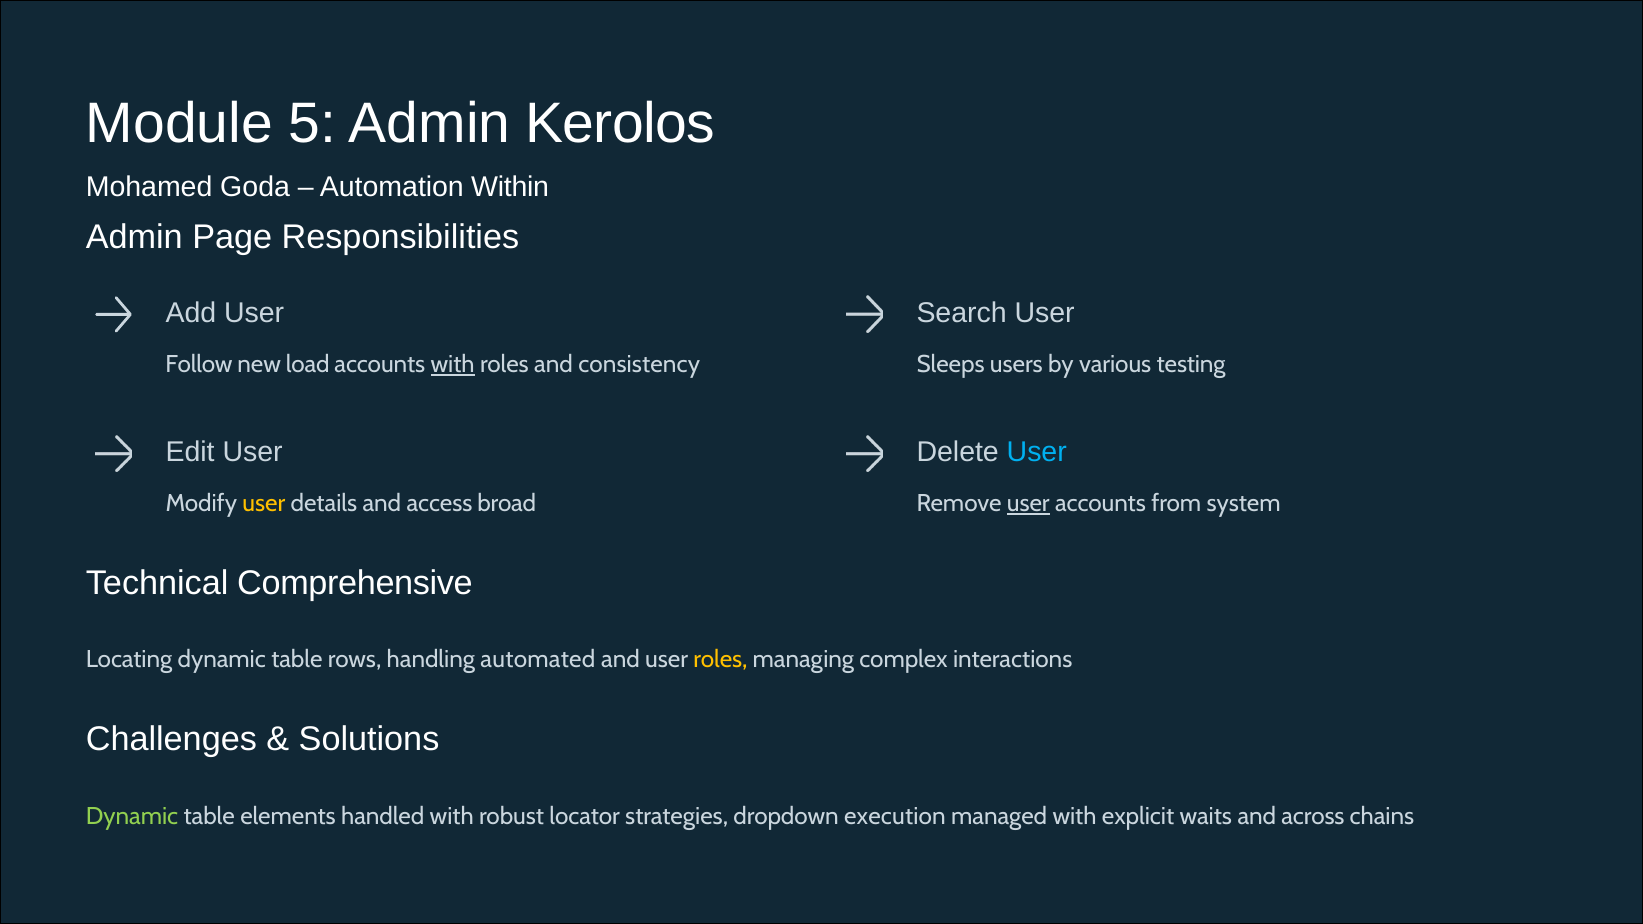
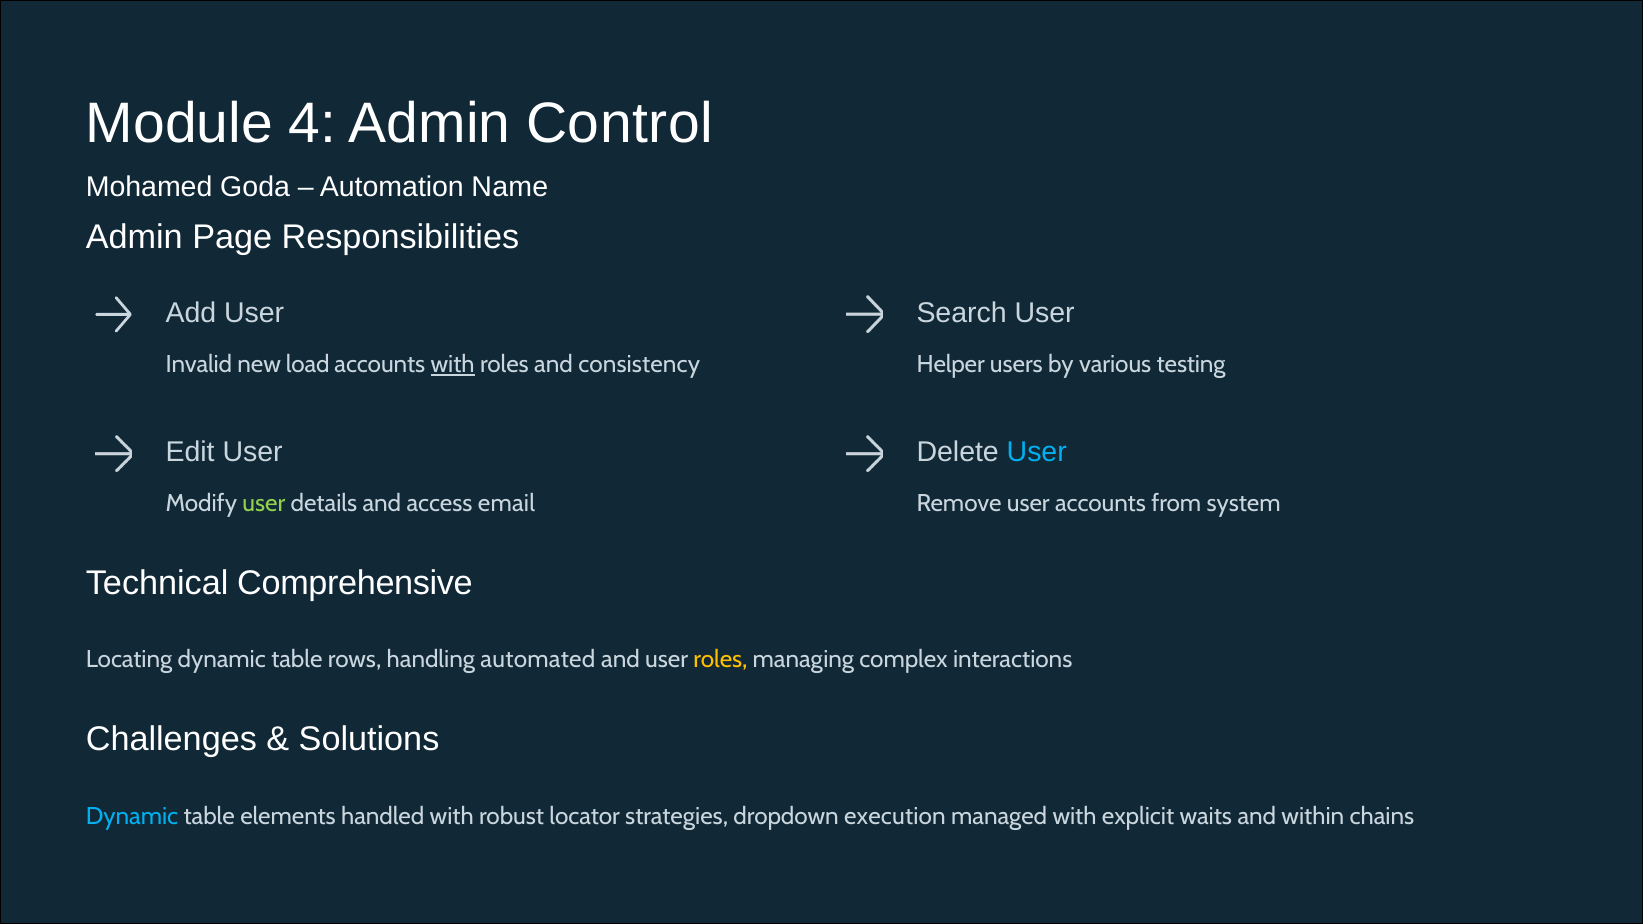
5: 5 -> 4 (312, 124)
Kerolos: Kerolos -> Control (620, 124)
Within: Within -> Name (510, 187)
Follow: Follow -> Invalid (199, 365)
Sleeps: Sleeps -> Helper (951, 365)
user colour: yellow -> light green (264, 504)
broad: broad -> email (506, 504)
user underline: present -> none (1028, 504)
Dynamic colour: light green -> light blue (132, 816)
across: across -> within (1313, 816)
